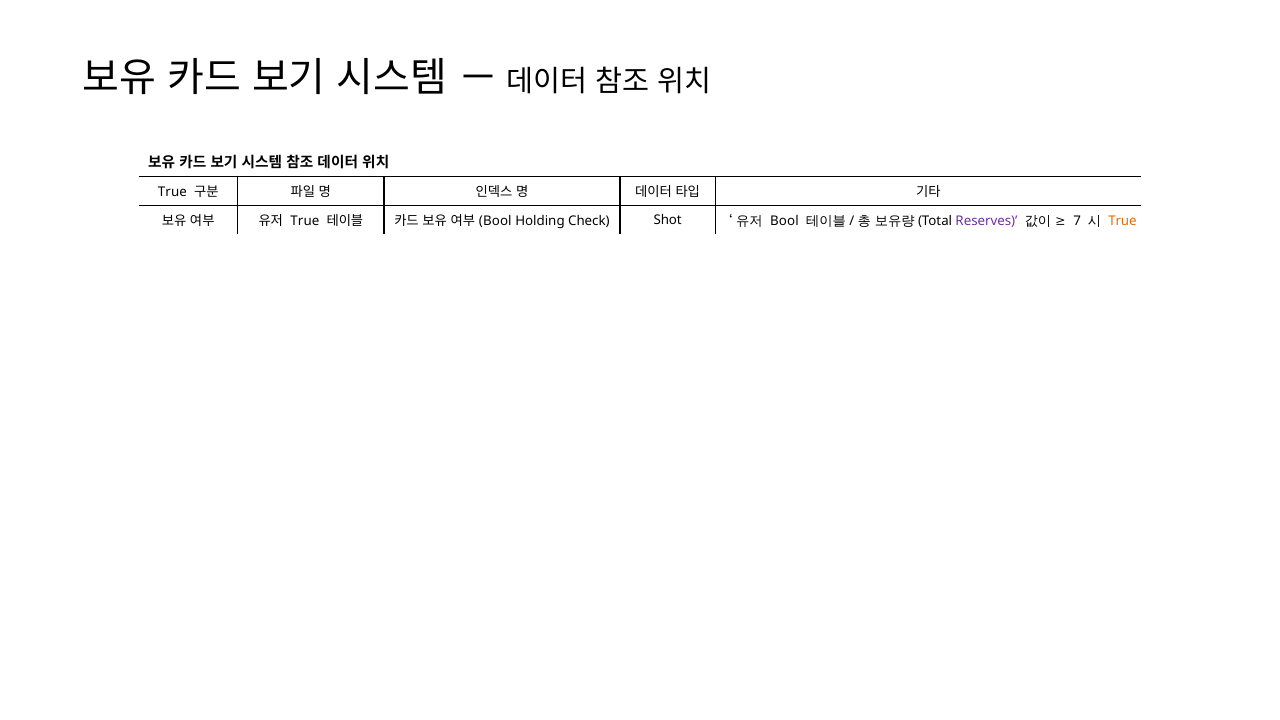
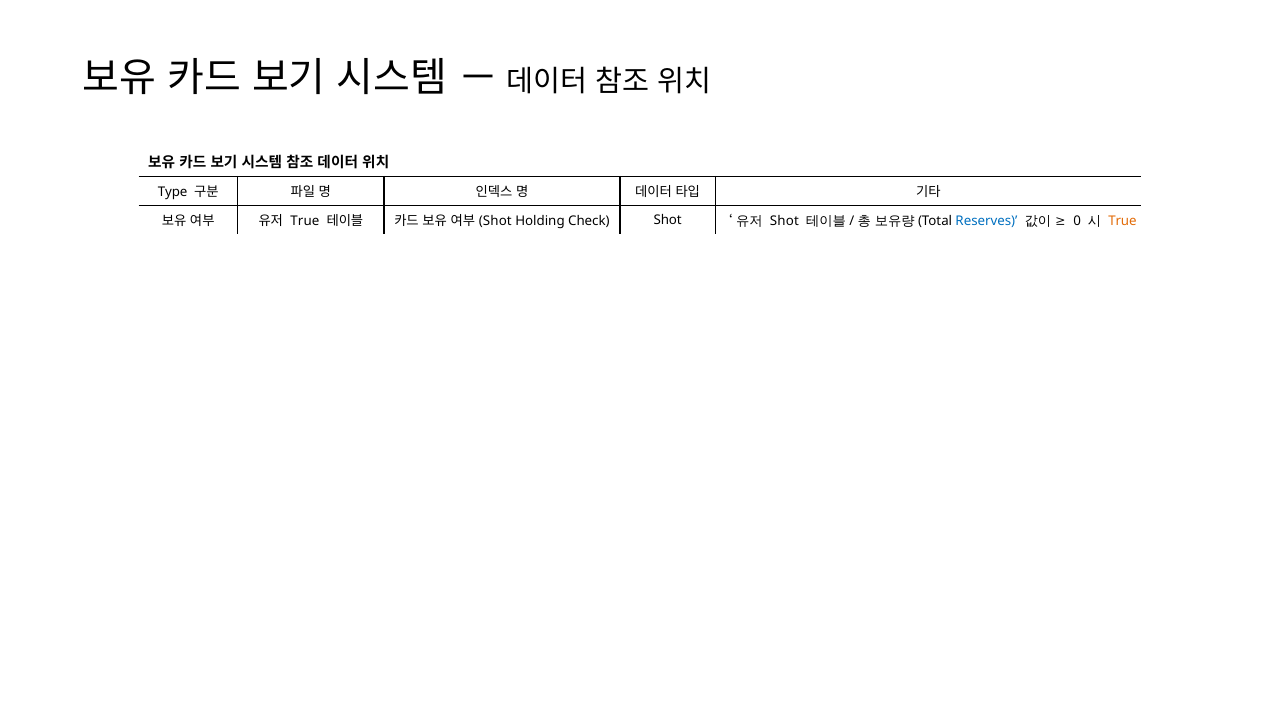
True: True -> Type (173, 192)
Bool: Bool -> Shot (495, 221)
Bool: Bool -> Shot (784, 221)
Reserves colour: purple -> blue (987, 221)
7: 7 -> 0 (1077, 221)
